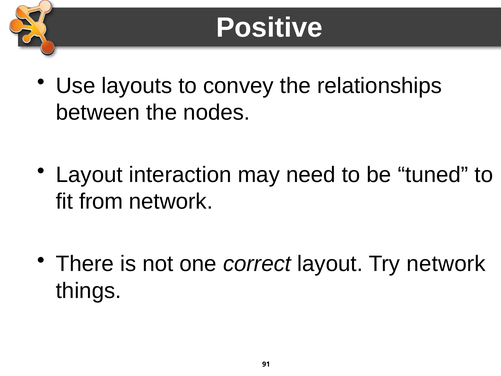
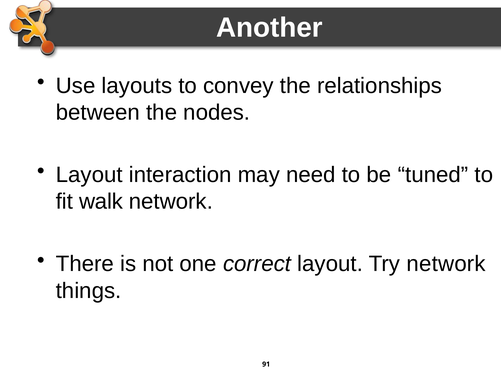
Positive: Positive -> Another (269, 28)
from: from -> walk (101, 201)
